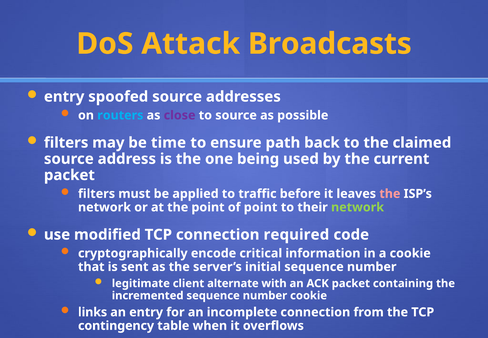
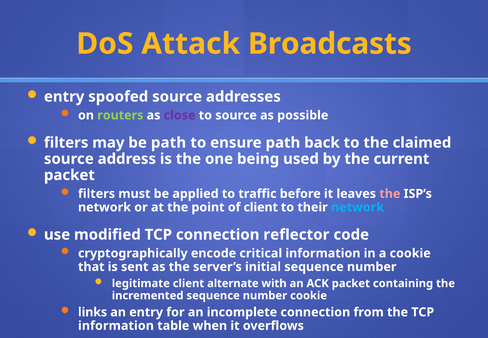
routers colour: light blue -> light green (120, 115)
be time: time -> path (169, 143)
of point: point -> client (261, 207)
network colour: light green -> light blue (358, 207)
required: required -> reflector (296, 235)
contingency: contingency -> information (116, 326)
